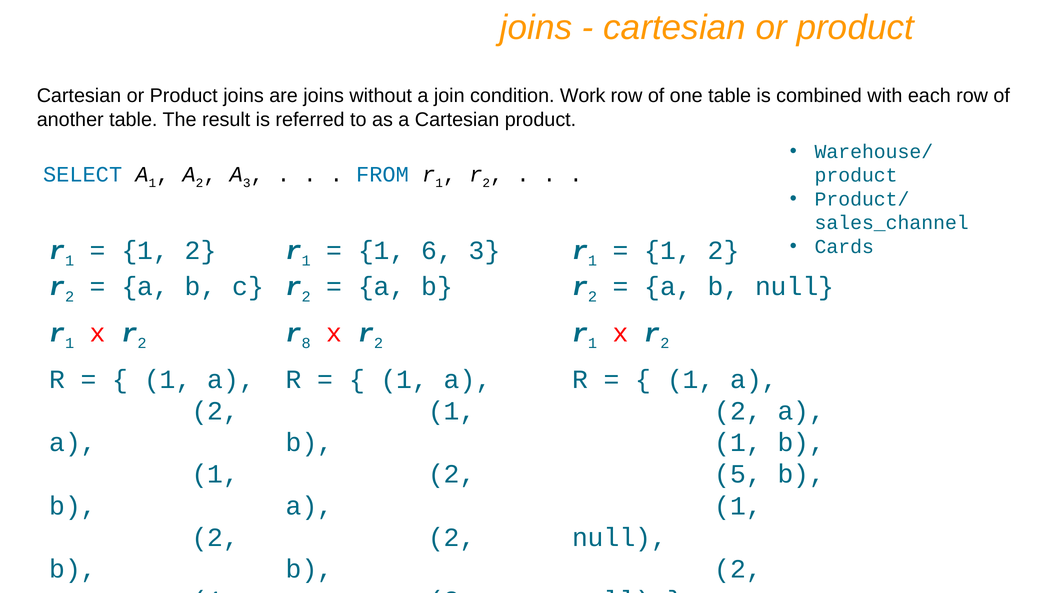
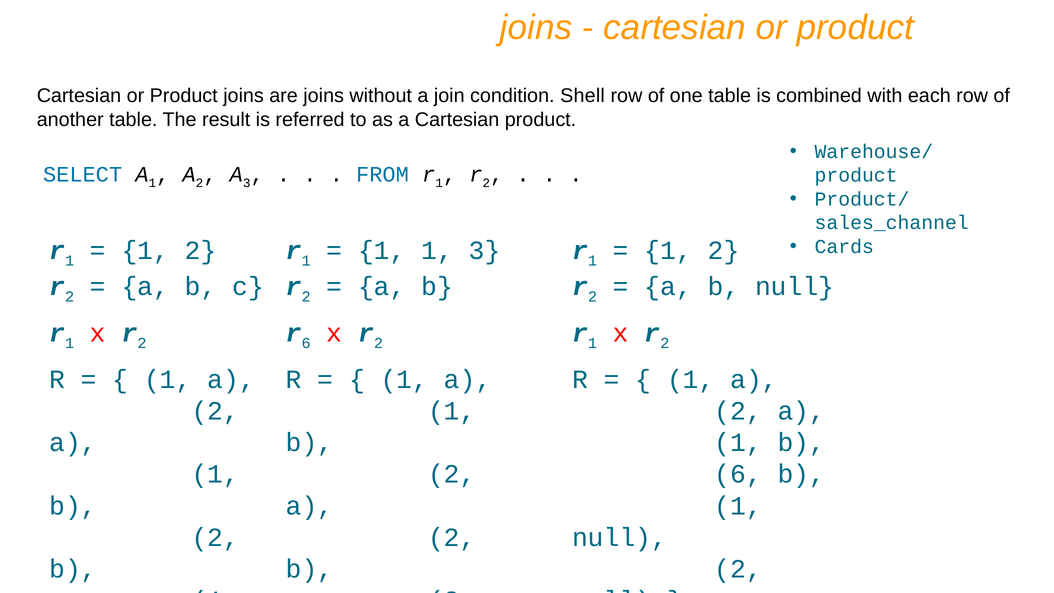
Work: Work -> Shell (583, 96)
1 6: 6 -> 1 (437, 250)
r 8: 8 -> 6 (306, 343)
5: 5 -> 6 (738, 474)
